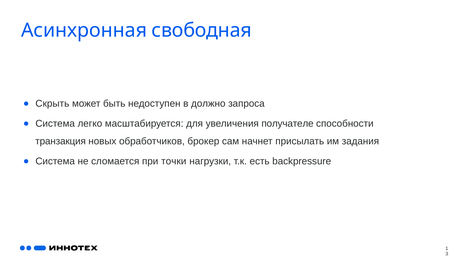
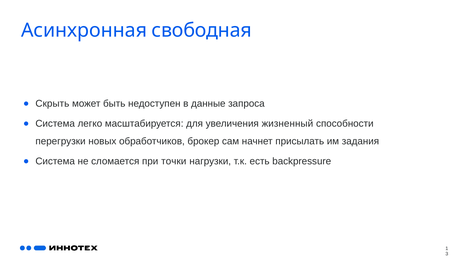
должно: должно -> данные (208, 104)
получателе: получателе -> жизненный (287, 124)
транзакция: транзакция -> перегрузки (61, 142)
